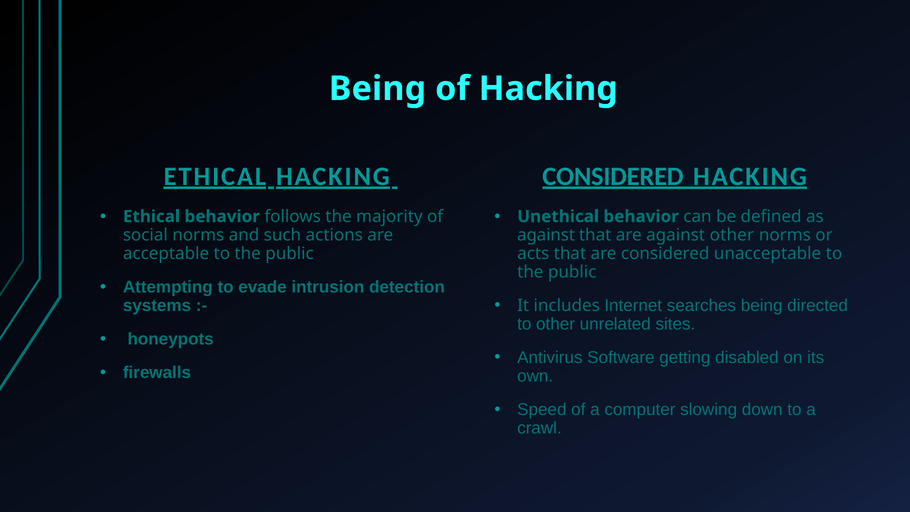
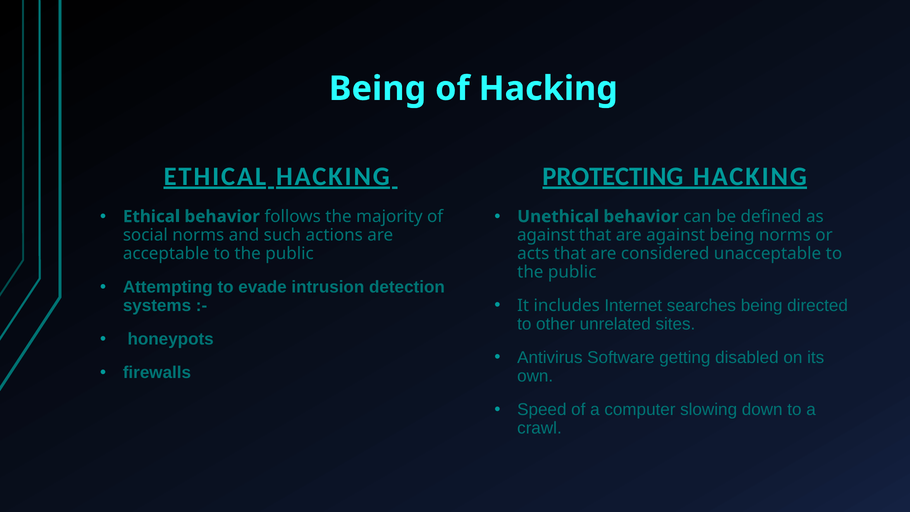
HACKING CONSIDERED: CONSIDERED -> PROTECTING (613, 176)
against other: other -> being (732, 235)
